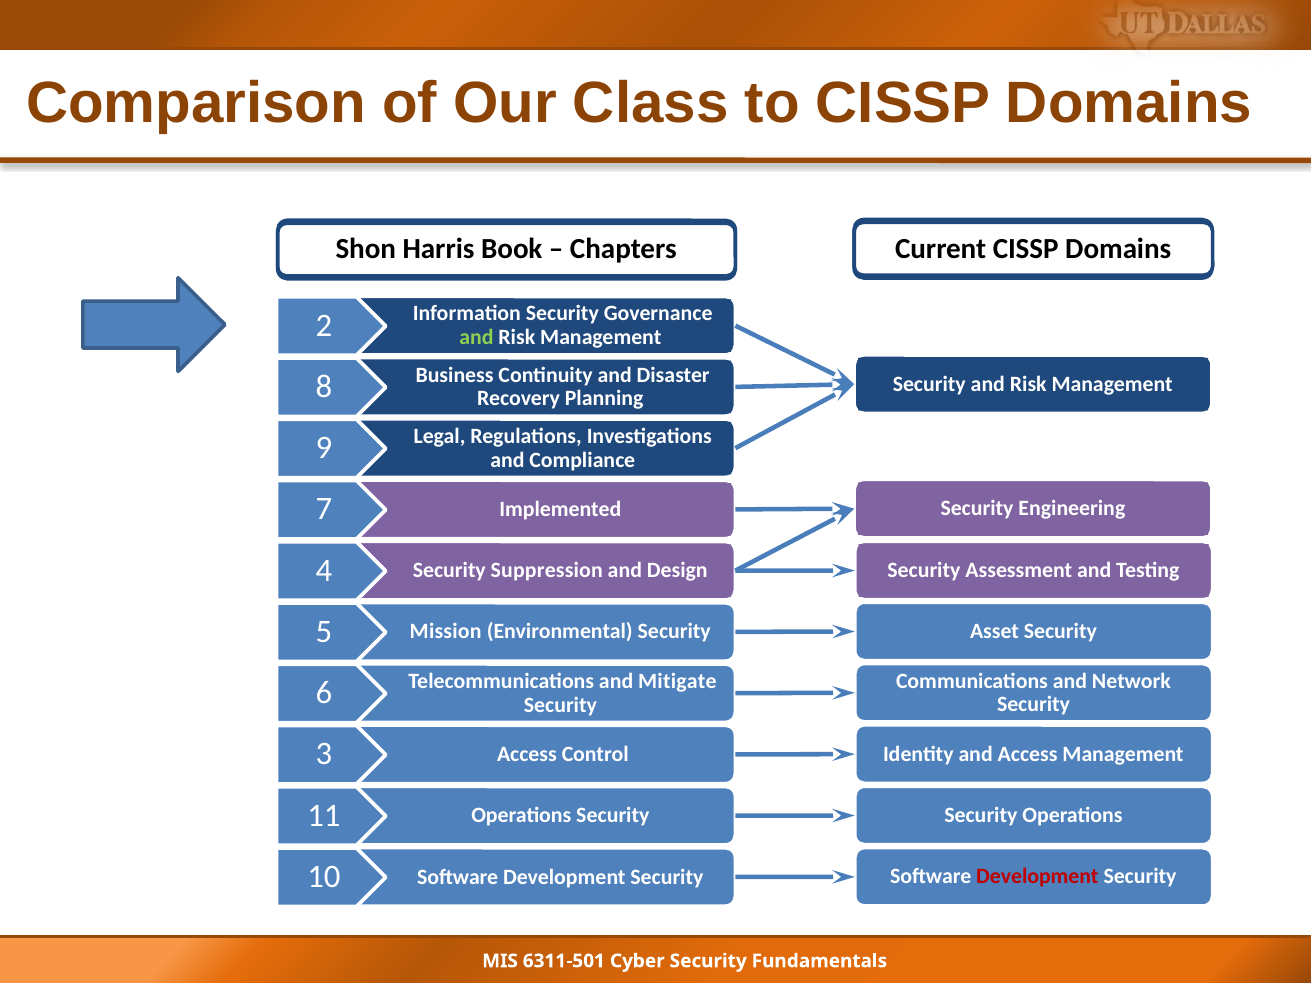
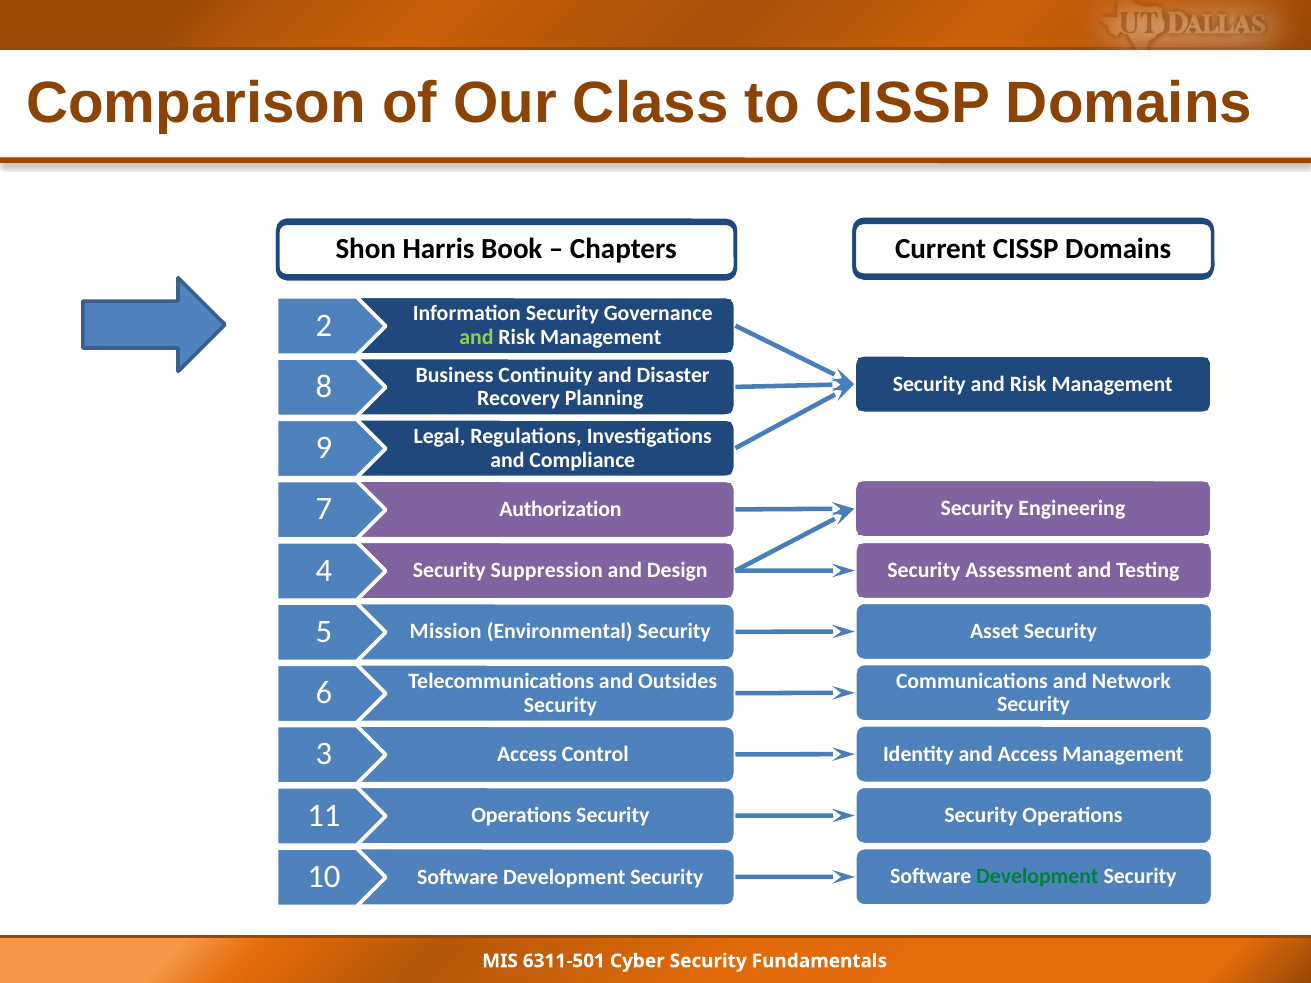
Implemented: Implemented -> Authorization (560, 509)
Mitigate: Mitigate -> Outsides (678, 681)
Development colour: red -> green (1037, 877)
